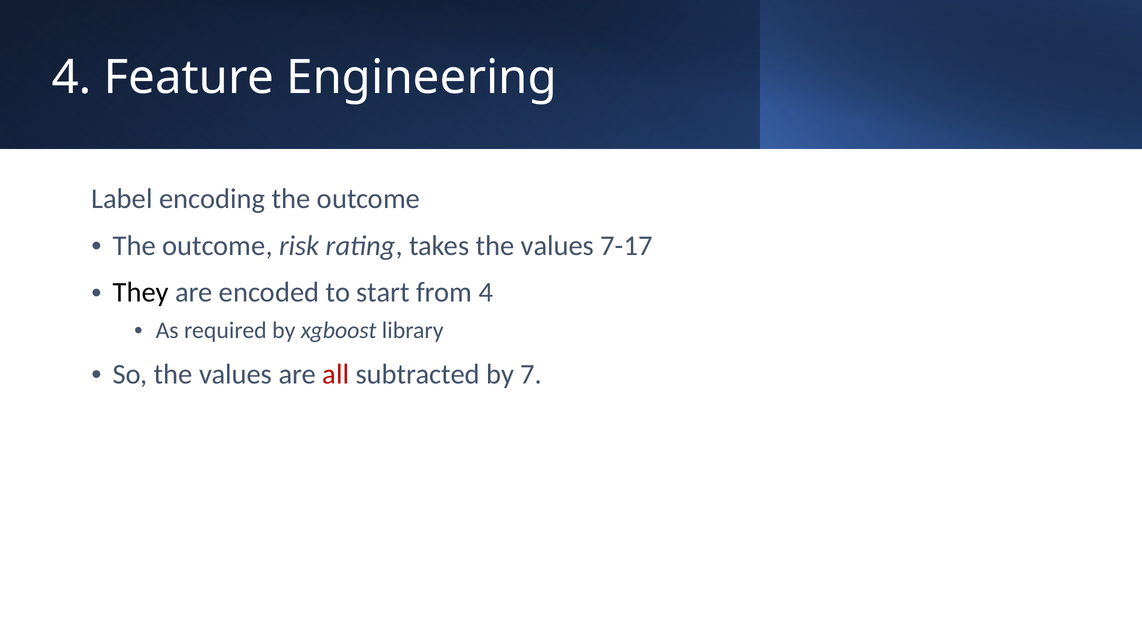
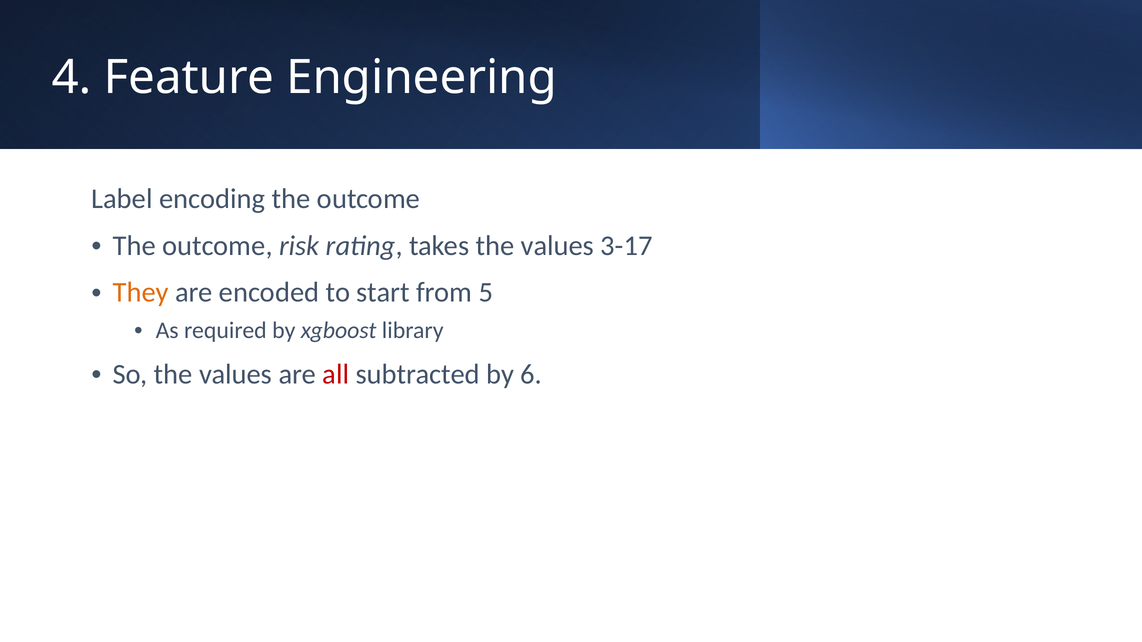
7-17: 7-17 -> 3-17 (626, 246)
They colour: black -> orange (141, 293)
from 4: 4 -> 5 (486, 293)
7: 7 -> 6 (531, 374)
